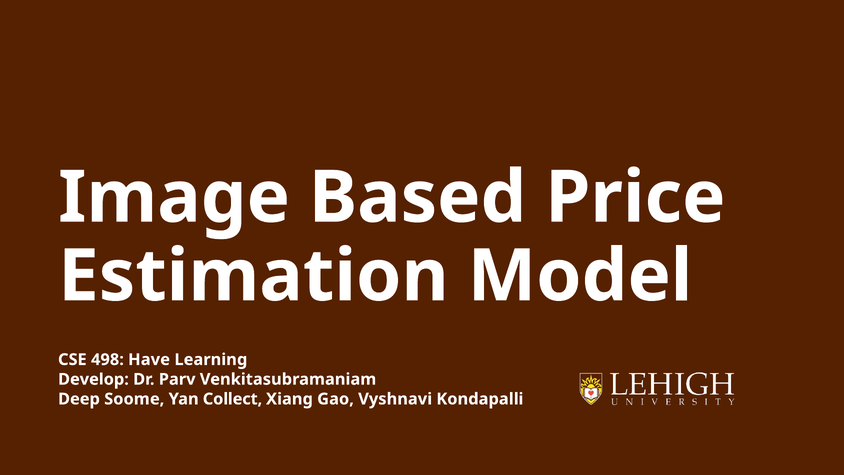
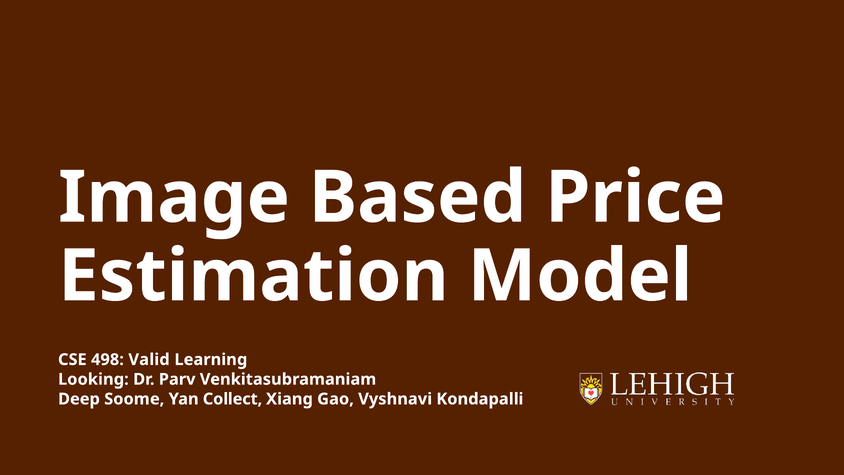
Have: Have -> Valid (149, 359)
Develop: Develop -> Looking (93, 379)
